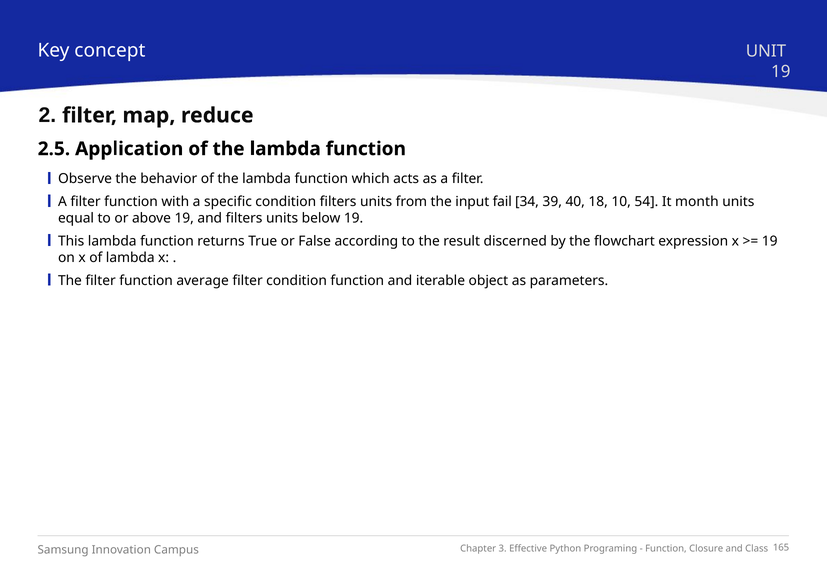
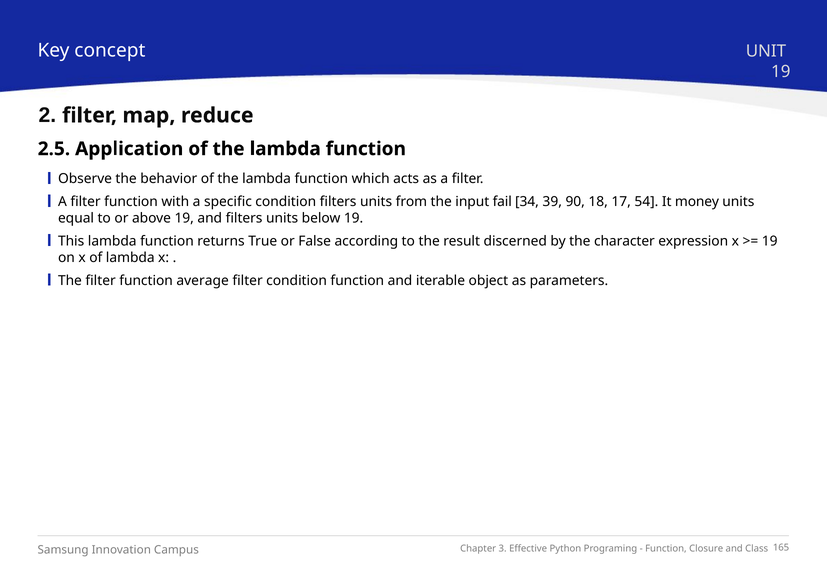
40: 40 -> 90 (575, 202)
10: 10 -> 17 (621, 202)
month: month -> money (697, 202)
flowchart: flowchart -> character (624, 241)
